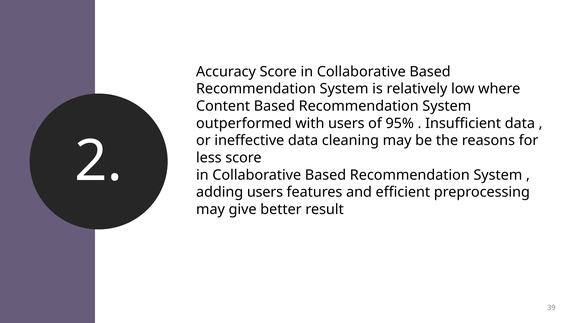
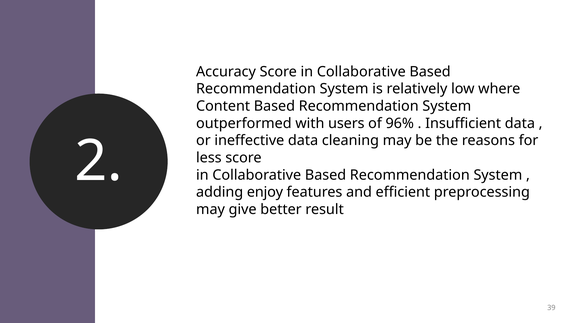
95%: 95% -> 96% (400, 124)
adding users: users -> enjoy (265, 193)
